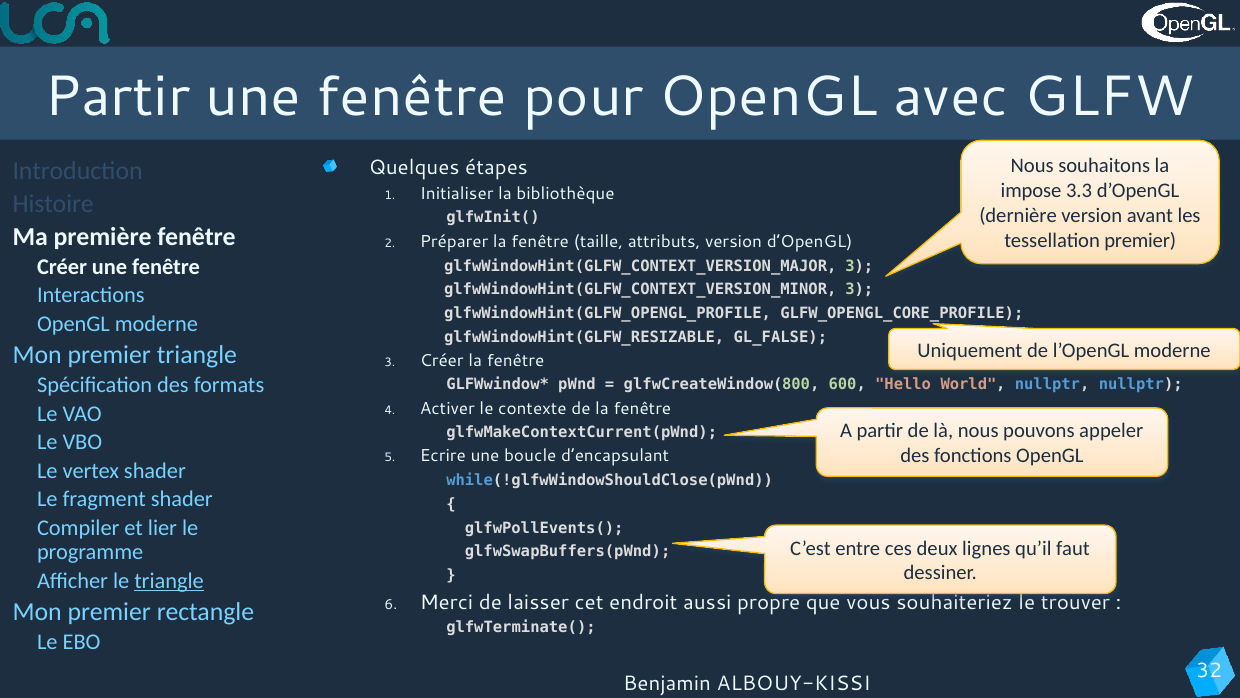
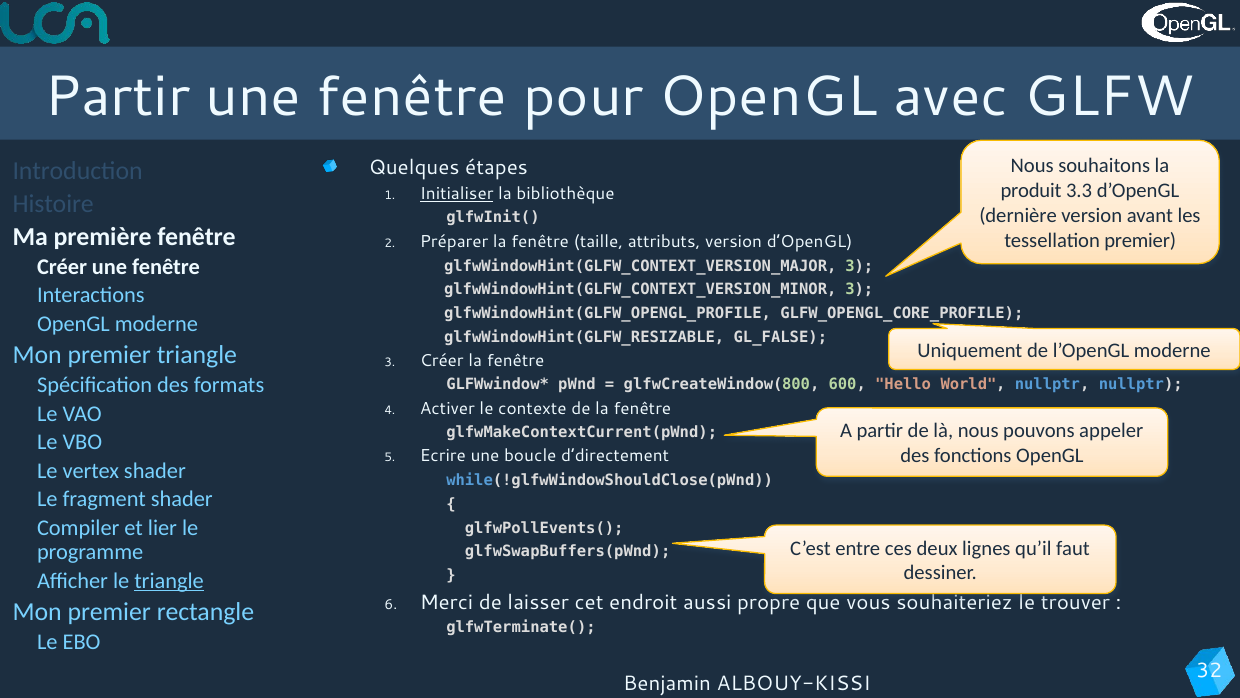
impose: impose -> produit (1031, 191)
Initialiser underline: none -> present (457, 194)
d’encapsulant: d’encapsulant -> d’directement (615, 456)
